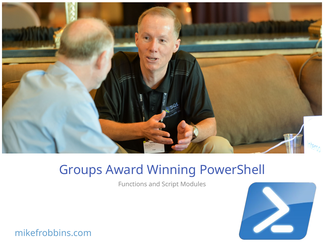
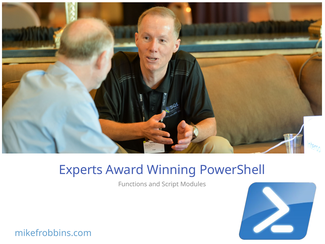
Groups: Groups -> Experts (81, 170)
